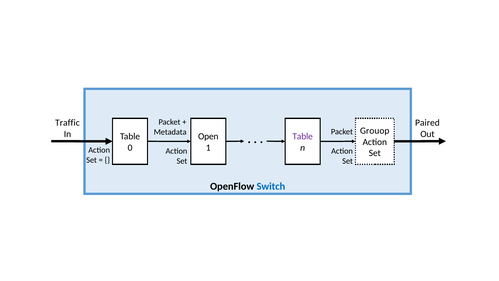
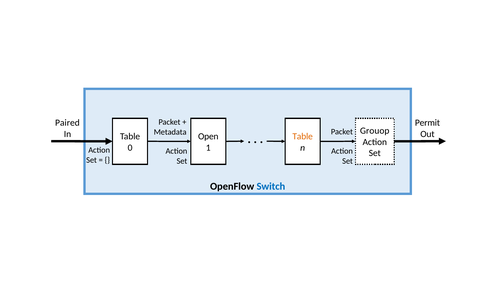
Traffic: Traffic -> Paired (67, 123)
Paired: Paired -> Permit (427, 123)
Table colour: purple -> orange (303, 136)
